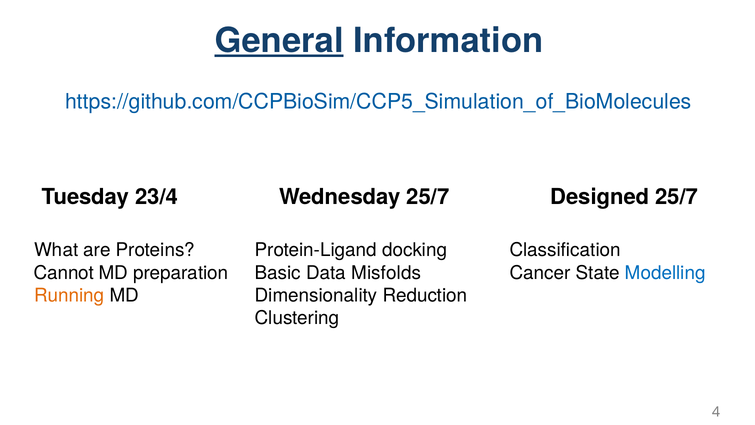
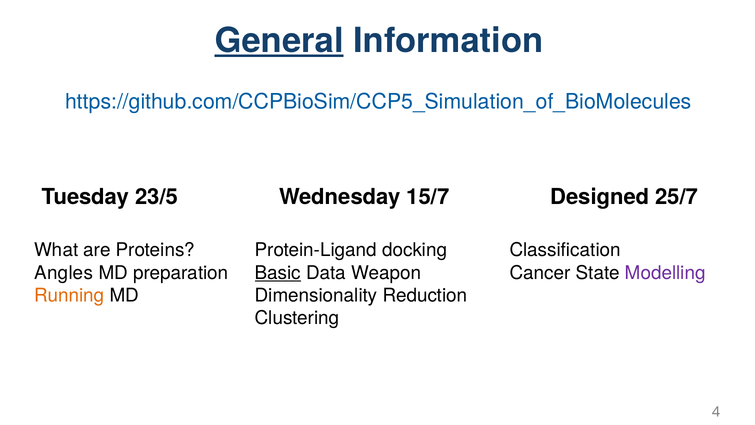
23/4: 23/4 -> 23/5 (157, 197)
Wednesday 25/7: 25/7 -> 15/7 (428, 197)
Cannot: Cannot -> Angles (64, 273)
Basic underline: none -> present (278, 273)
Misfolds: Misfolds -> Weapon (386, 273)
Modelling colour: blue -> purple (665, 273)
